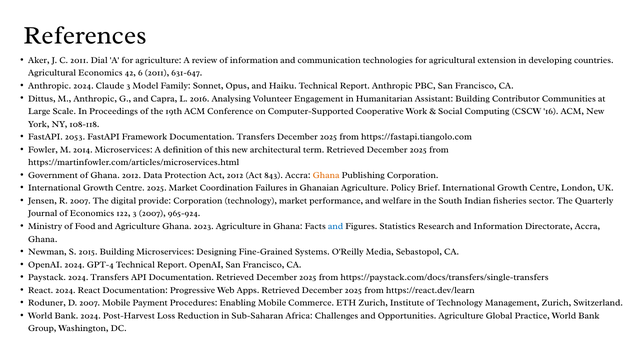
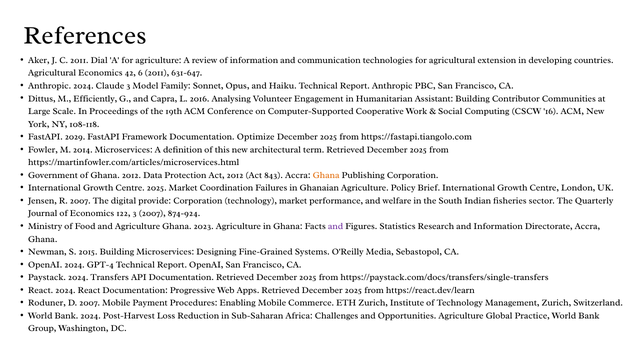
M Anthropic: Anthropic -> Efficiently (95, 99)
2053: 2053 -> 2029 (75, 137)
Documentation Transfers: Transfers -> Optimize (256, 137)
965-924: 965-924 -> 874-924 (184, 214)
and colour: blue -> purple (336, 226)
